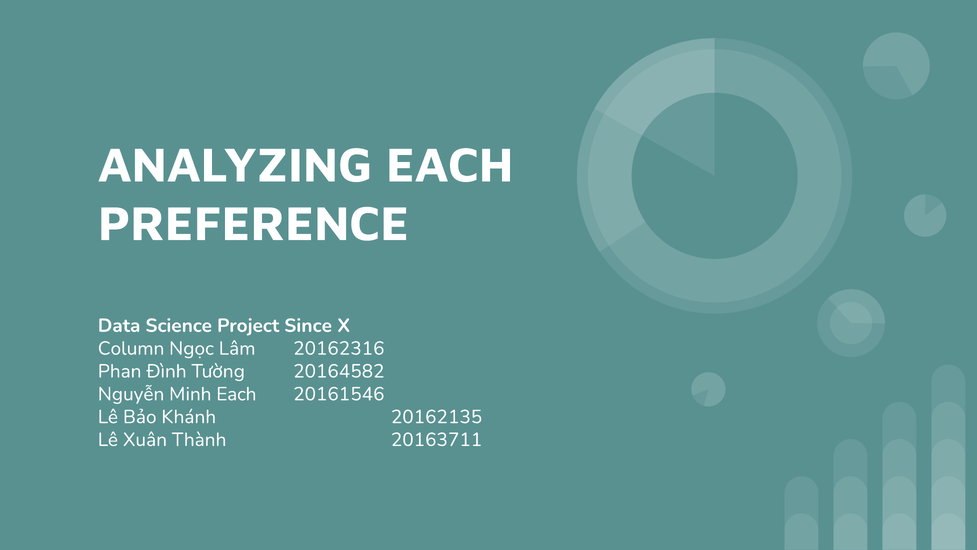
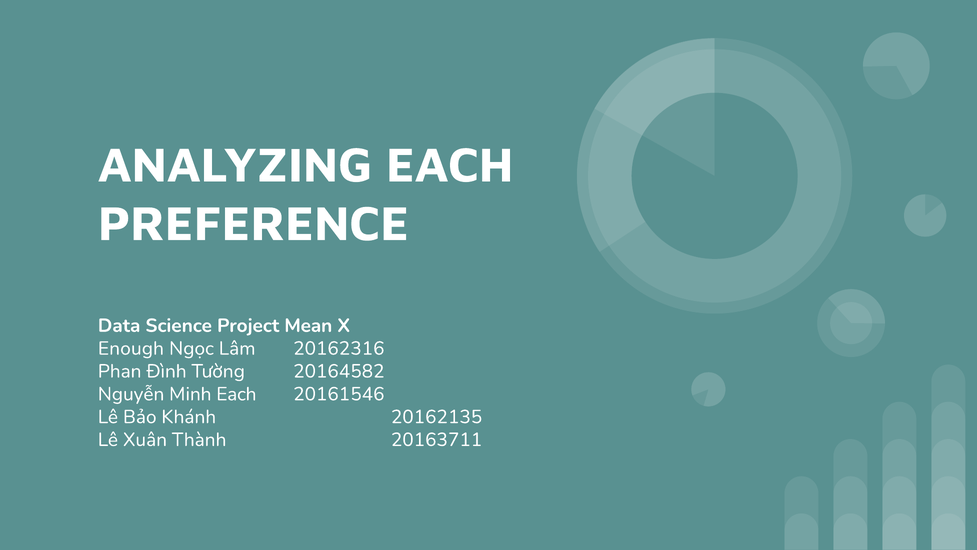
Since: Since -> Mean (308, 325)
Column: Column -> Enough (131, 348)
